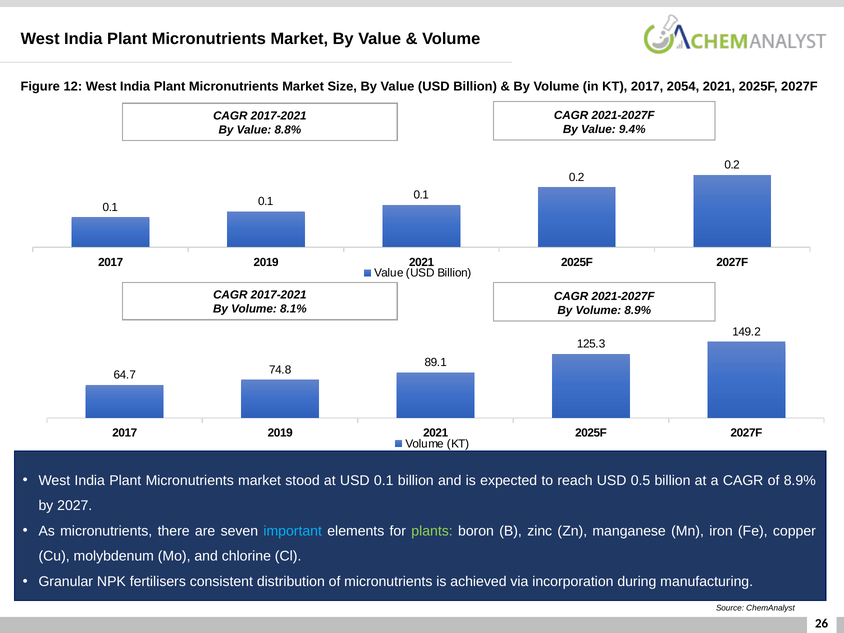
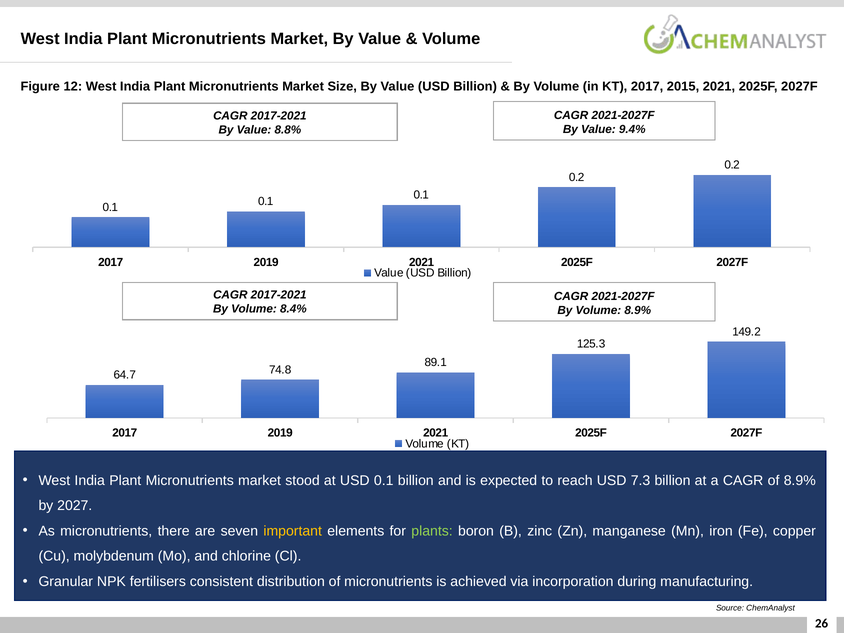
2054: 2054 -> 2015 (683, 87)
8.1%: 8.1% -> 8.4% (293, 309)
0.5: 0.5 -> 7.3 (641, 480)
important colour: light blue -> yellow (293, 531)
